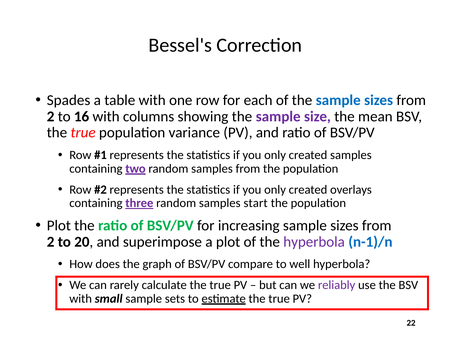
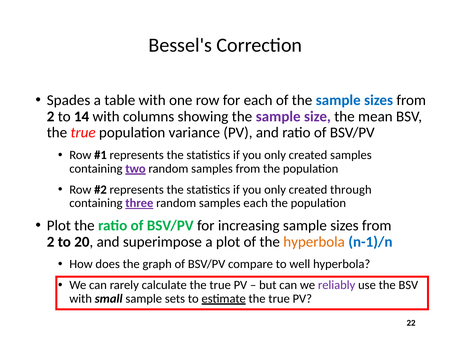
16: 16 -> 14 (82, 117)
overlays: overlays -> through (351, 190)
samples start: start -> each (256, 203)
hyperbola colour: purple -> orange (314, 242)
